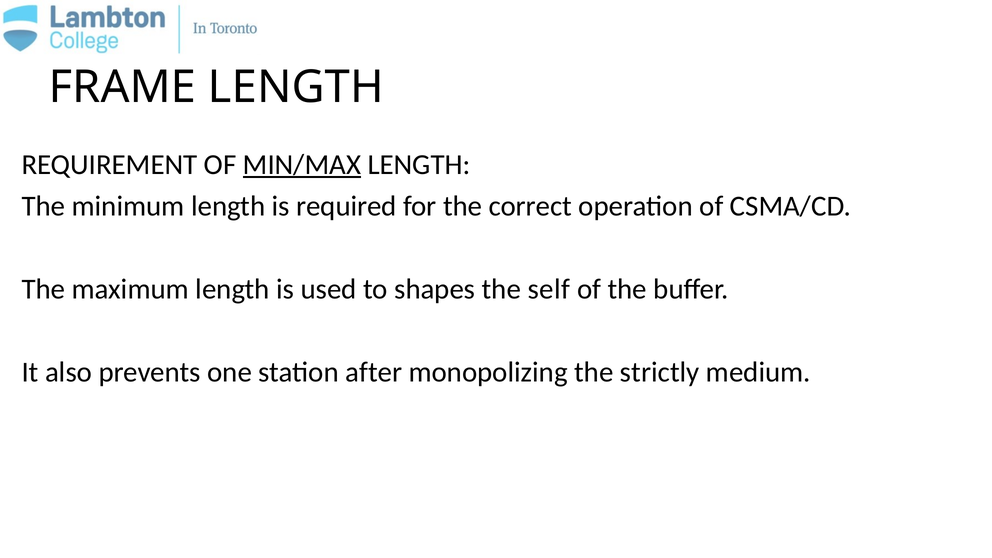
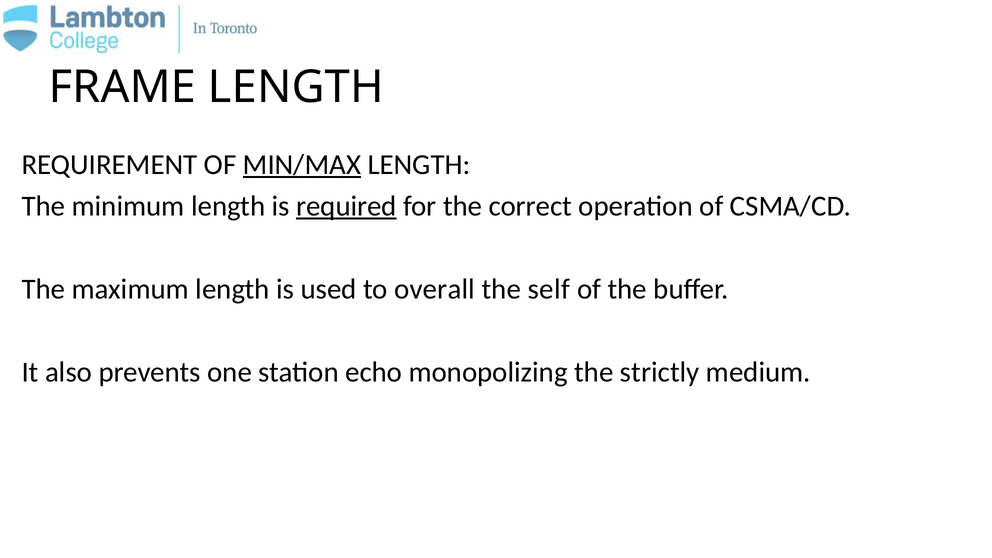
required underline: none -> present (346, 206)
shapes: shapes -> overall (435, 289)
after: after -> echo (374, 372)
